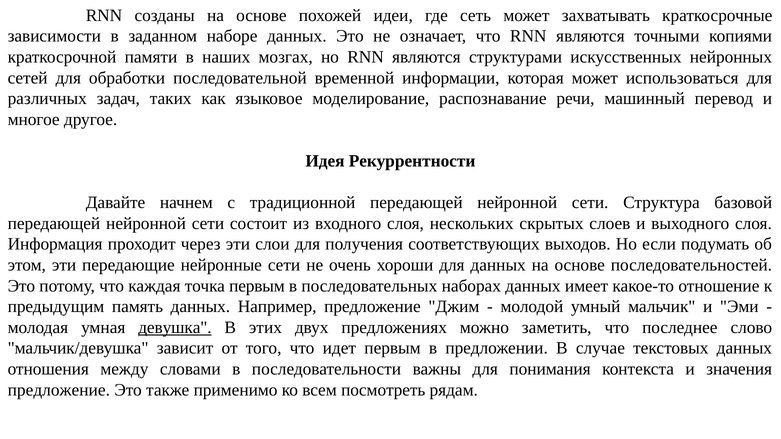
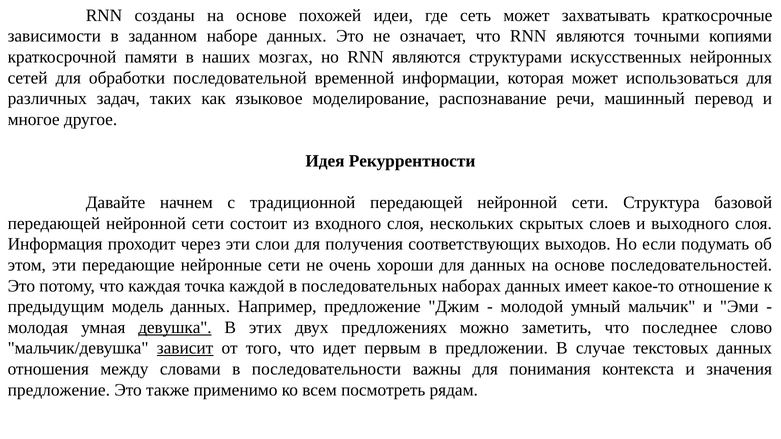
точка первым: первым -> каждой (257, 286)
память: память -> модель (138, 307)
зависит underline: none -> present (185, 349)
